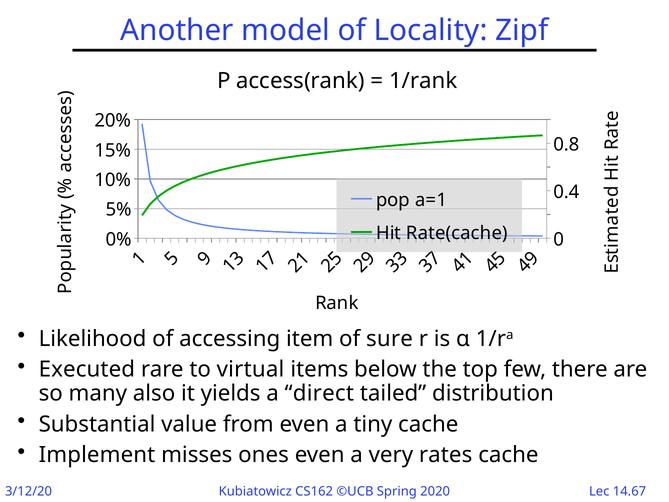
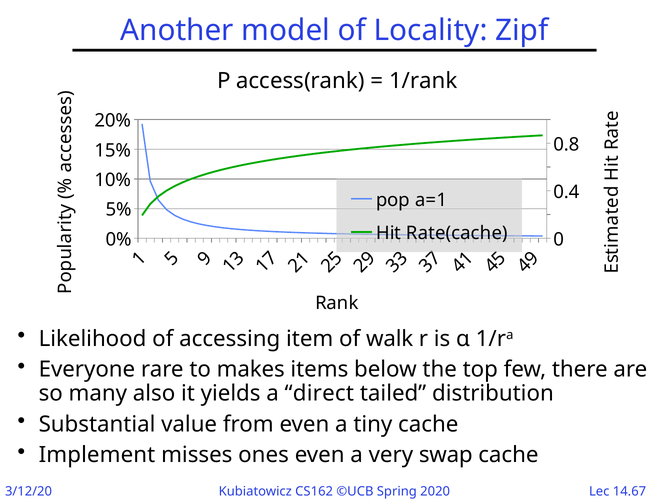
sure: sure -> walk (390, 339)
Executed: Executed -> Everyone (87, 369)
virtual: virtual -> makes (251, 369)
rates: rates -> swap (446, 455)
